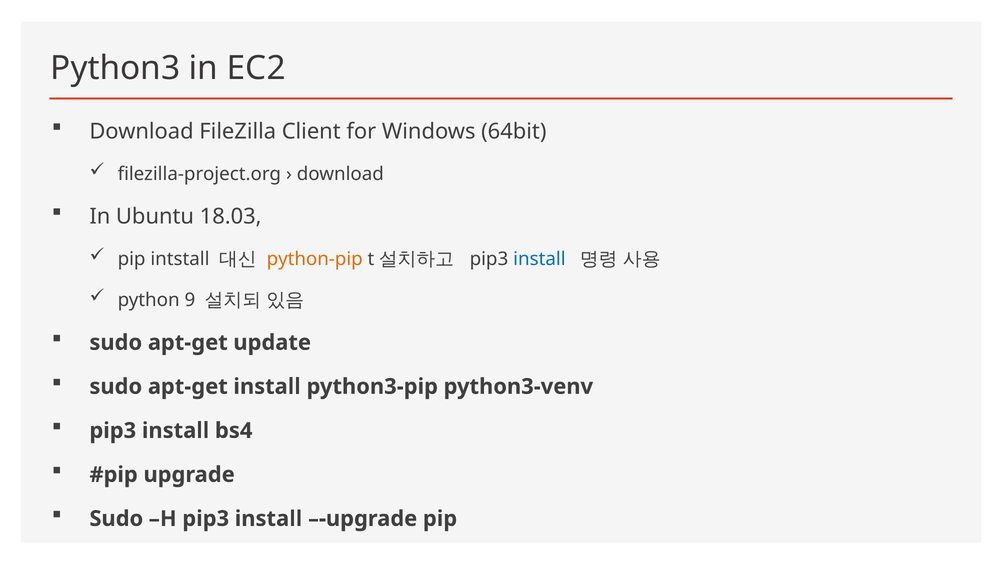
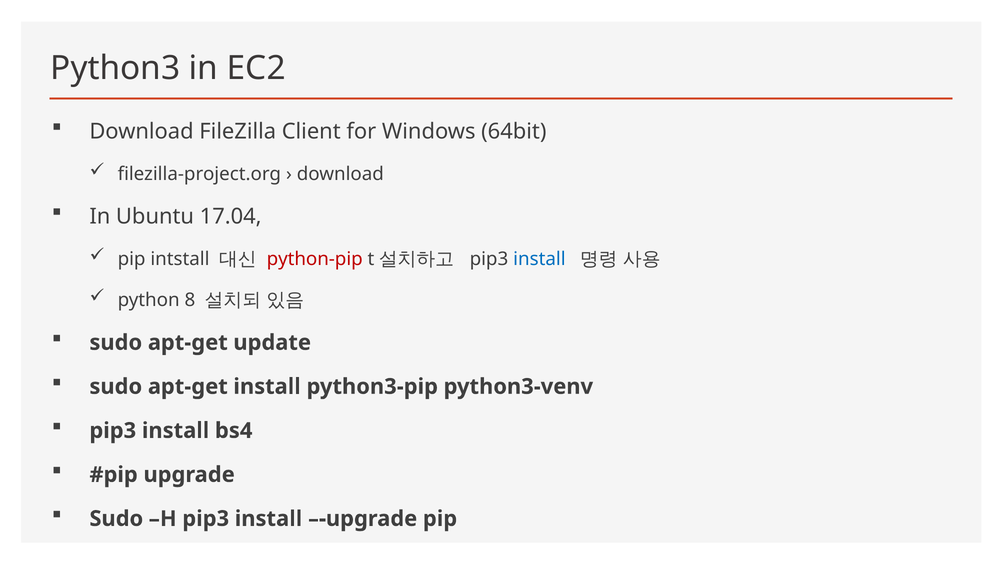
18.03: 18.03 -> 17.04 (231, 216)
python-pip colour: orange -> red (315, 259)
9: 9 -> 8 (190, 300)
